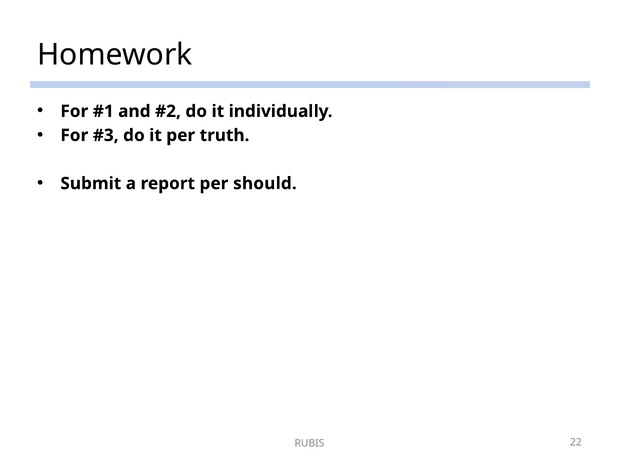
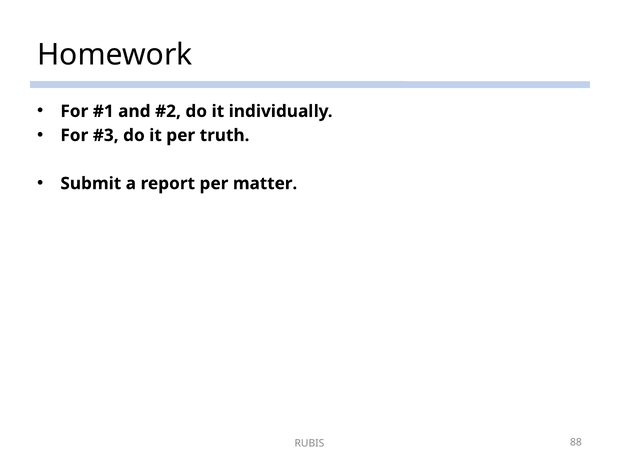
should: should -> matter (265, 184)
22: 22 -> 88 (576, 443)
